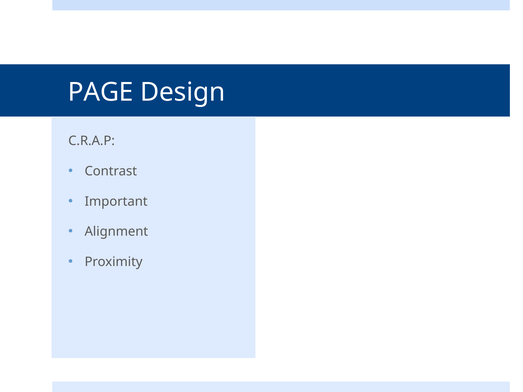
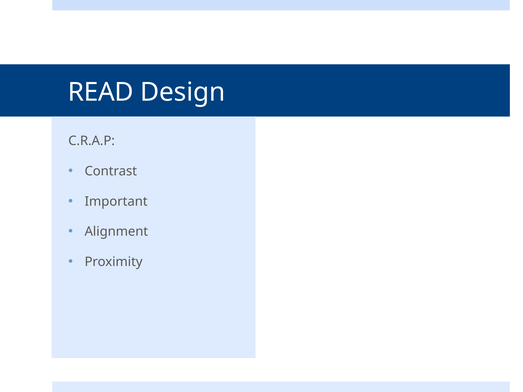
PAGE: PAGE -> READ (101, 92)
